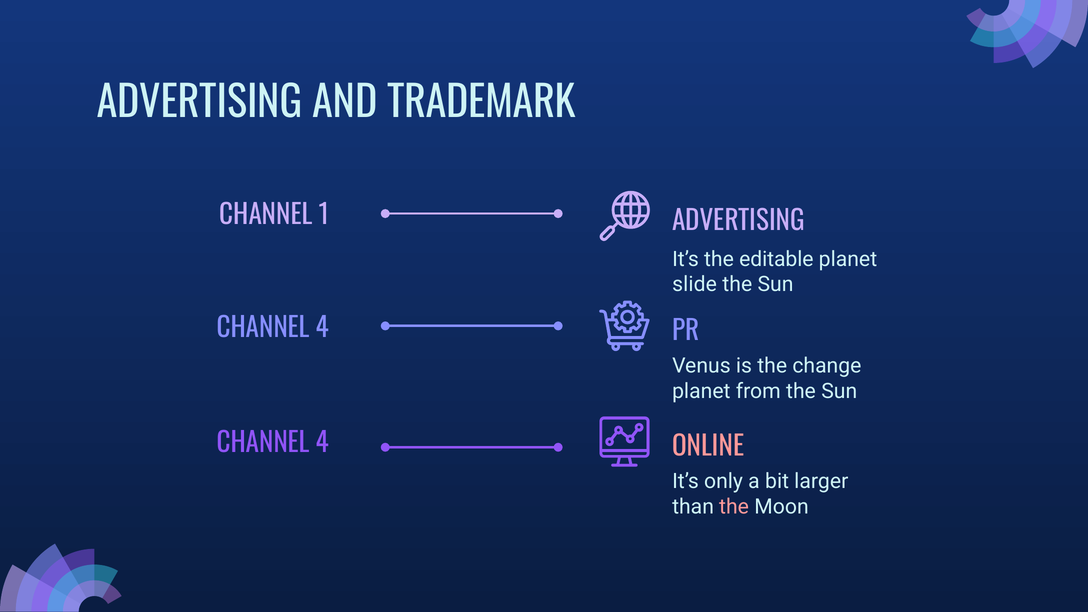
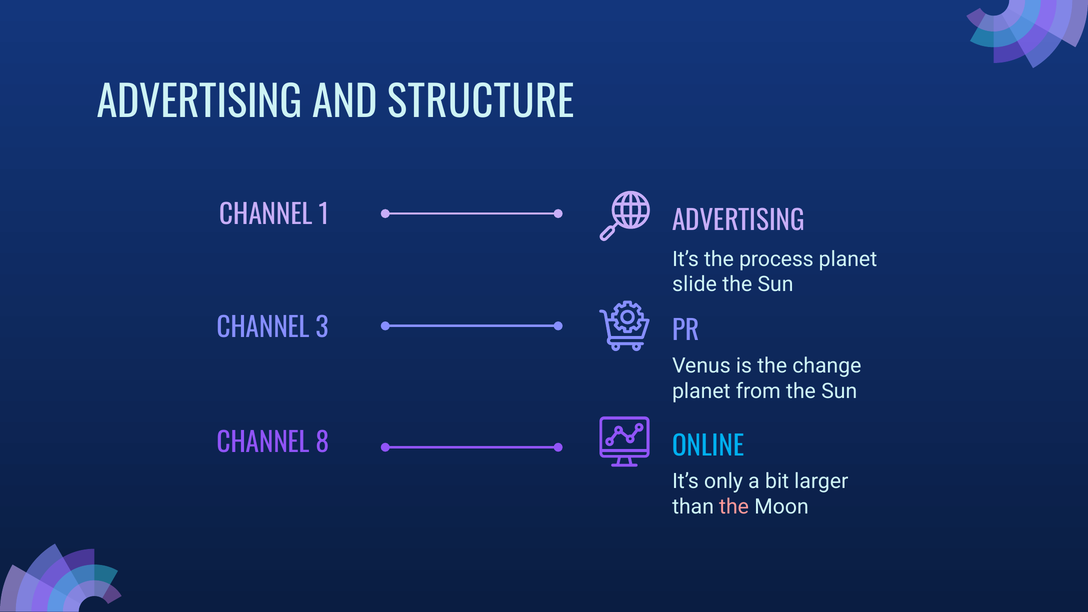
TRADEMARK: TRADEMARK -> STRUCTURE (481, 103)
editable: editable -> process (776, 259)
4: 4 -> 3 (322, 328)
4: 4 -> 8 (323, 444)
ONLINE colour: pink -> light blue (708, 447)
